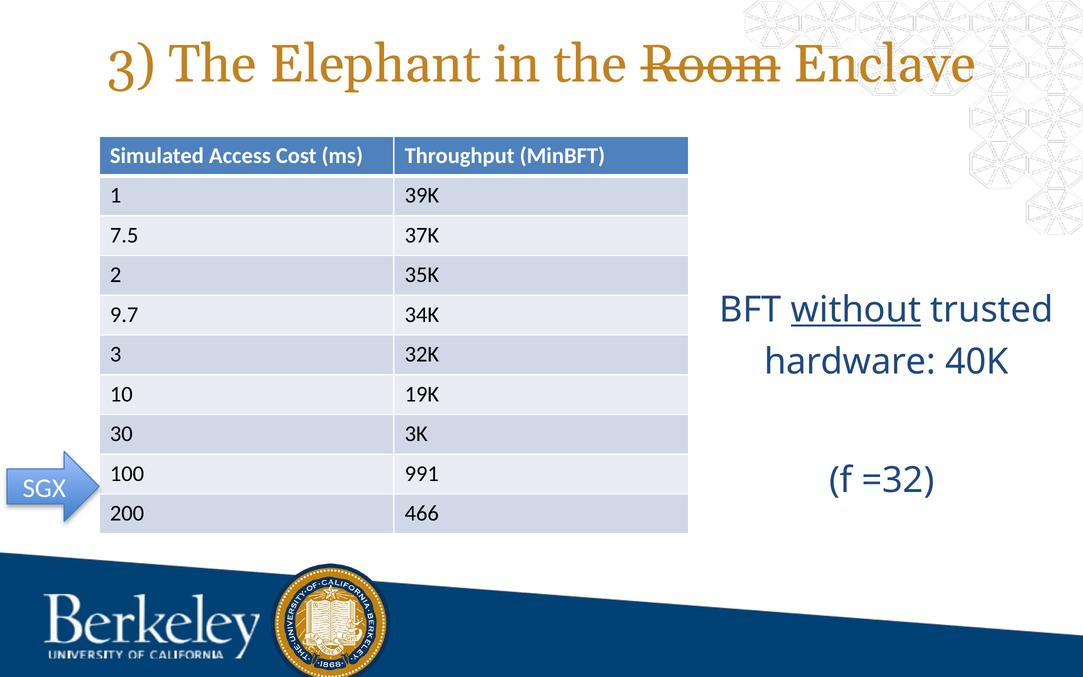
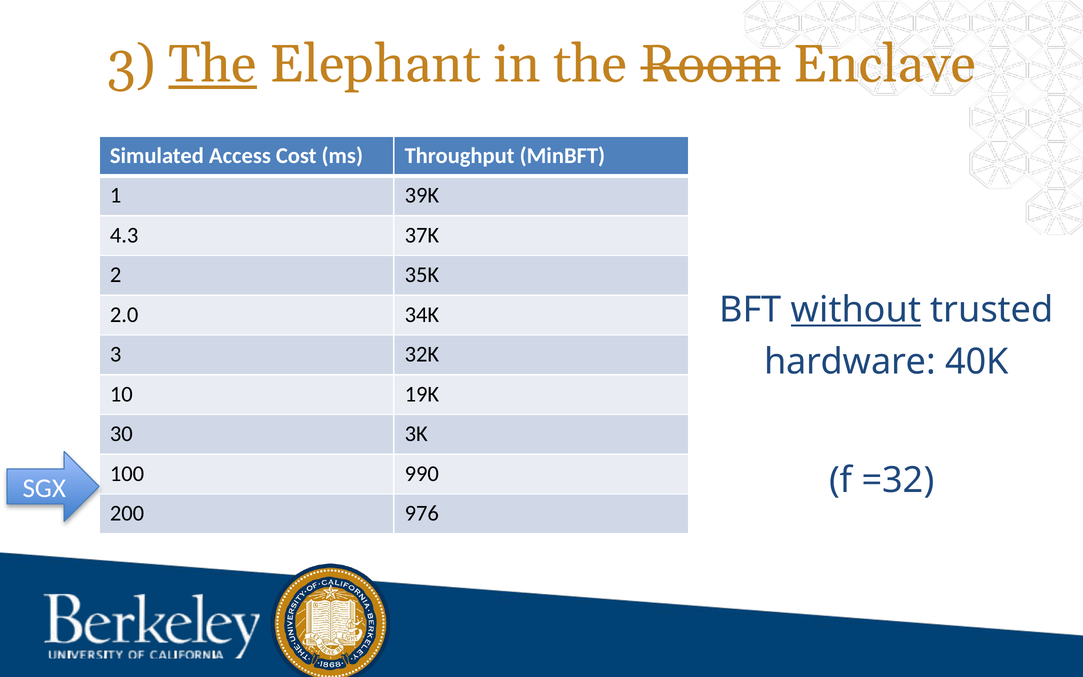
The underline: none -> present (213, 65)
7.5: 7.5 -> 4.3 (124, 235)
9.7: 9.7 -> 2.0 (124, 315)
991: 991 -> 990 (422, 474)
466: 466 -> 976 (422, 513)
